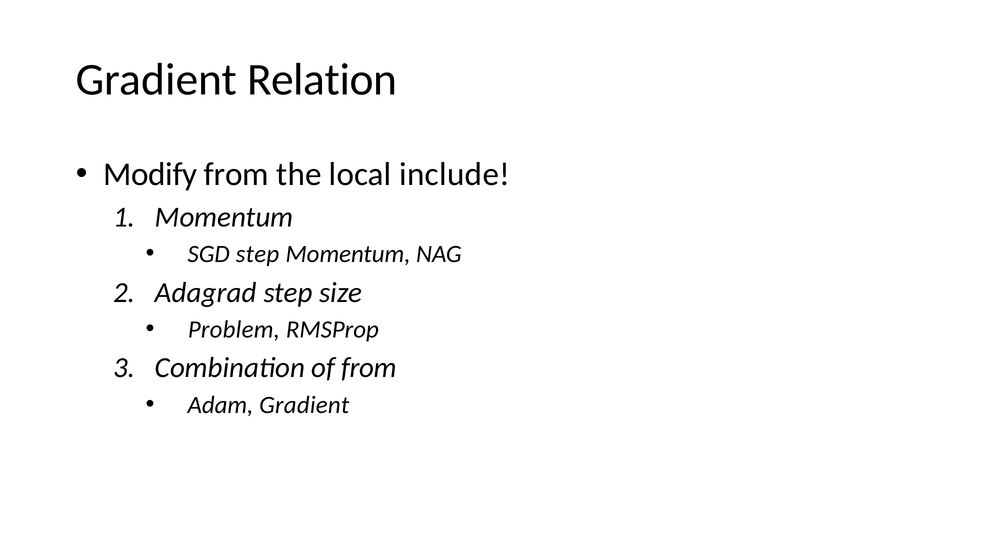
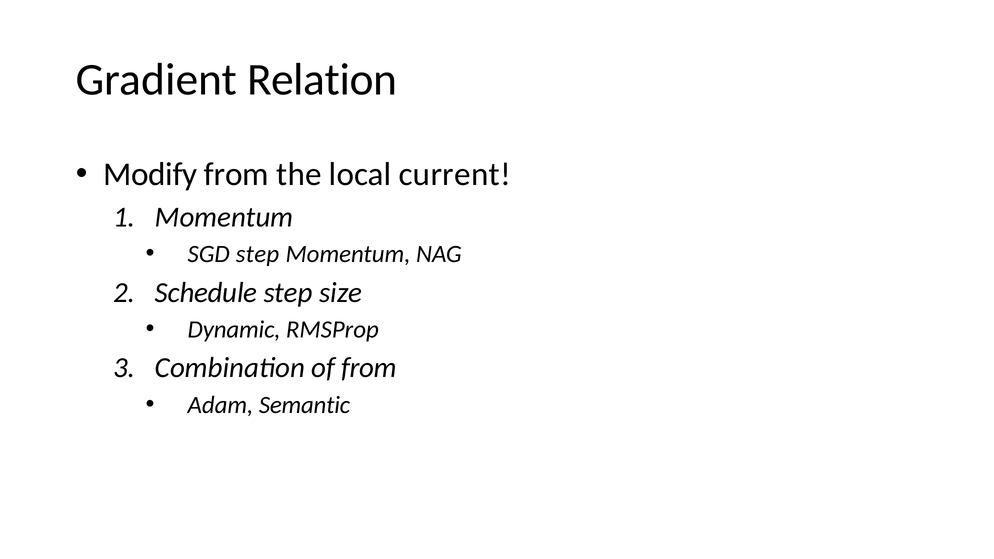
include: include -> current (455, 174)
Adagrad: Adagrad -> Schedule (206, 293)
Problem: Problem -> Dynamic (234, 330)
Adam Gradient: Gradient -> Semantic (304, 405)
